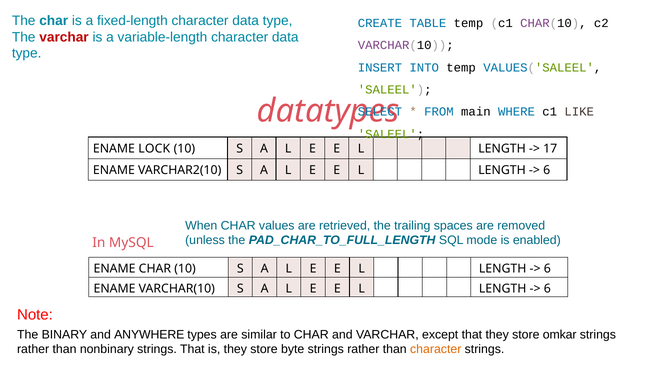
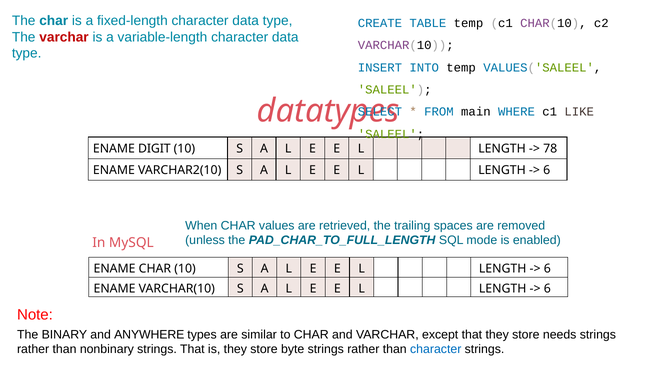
LOCK: LOCK -> DIGIT (154, 148)
17: 17 -> 78 (550, 148)
omkar: omkar -> needs (560, 334)
character colour: orange -> blue (436, 349)
